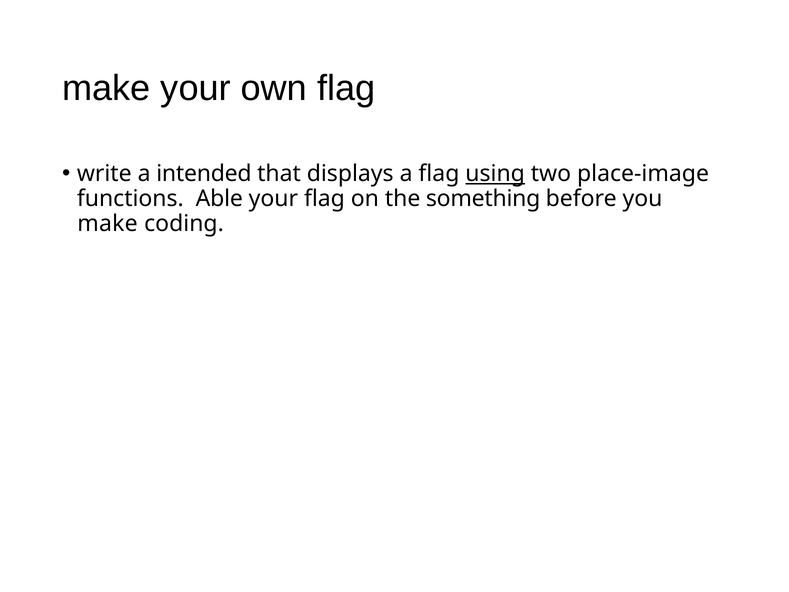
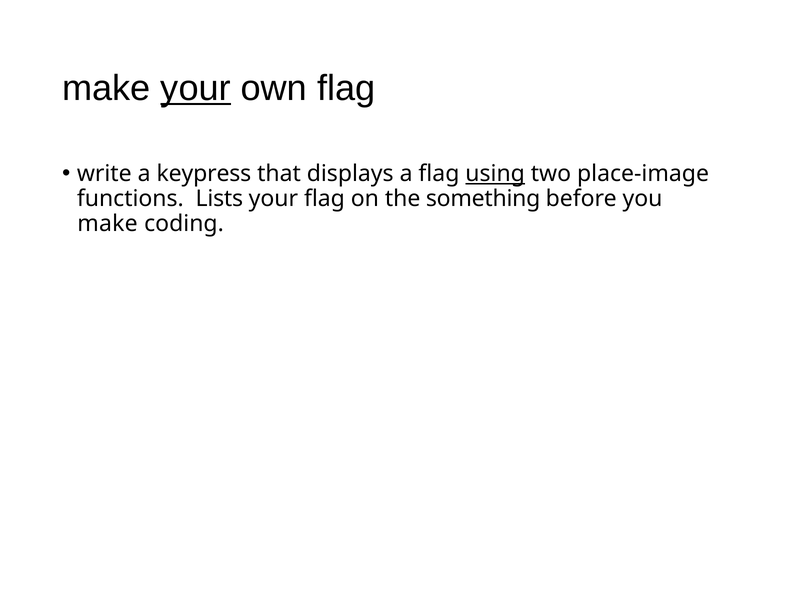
your underline: none -> present (196, 88)
intended: intended -> keypress (204, 174)
Able: Able -> Lists (219, 199)
